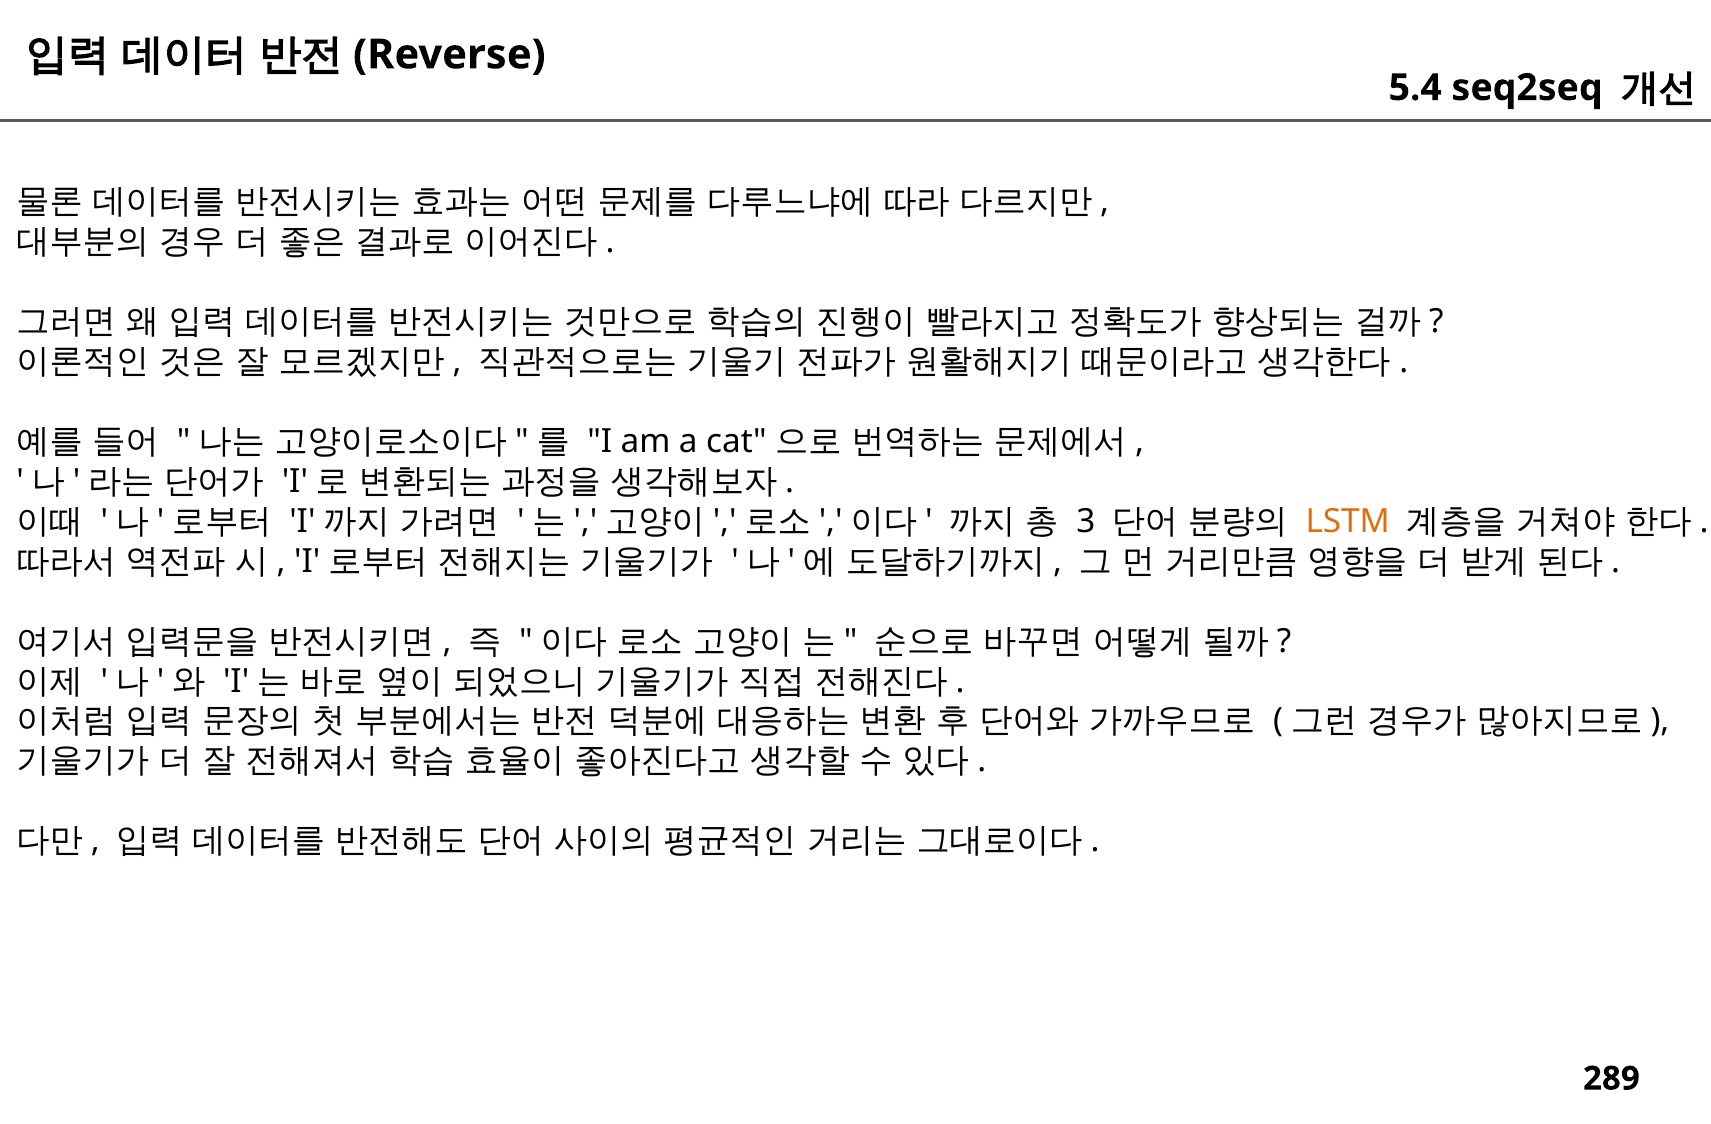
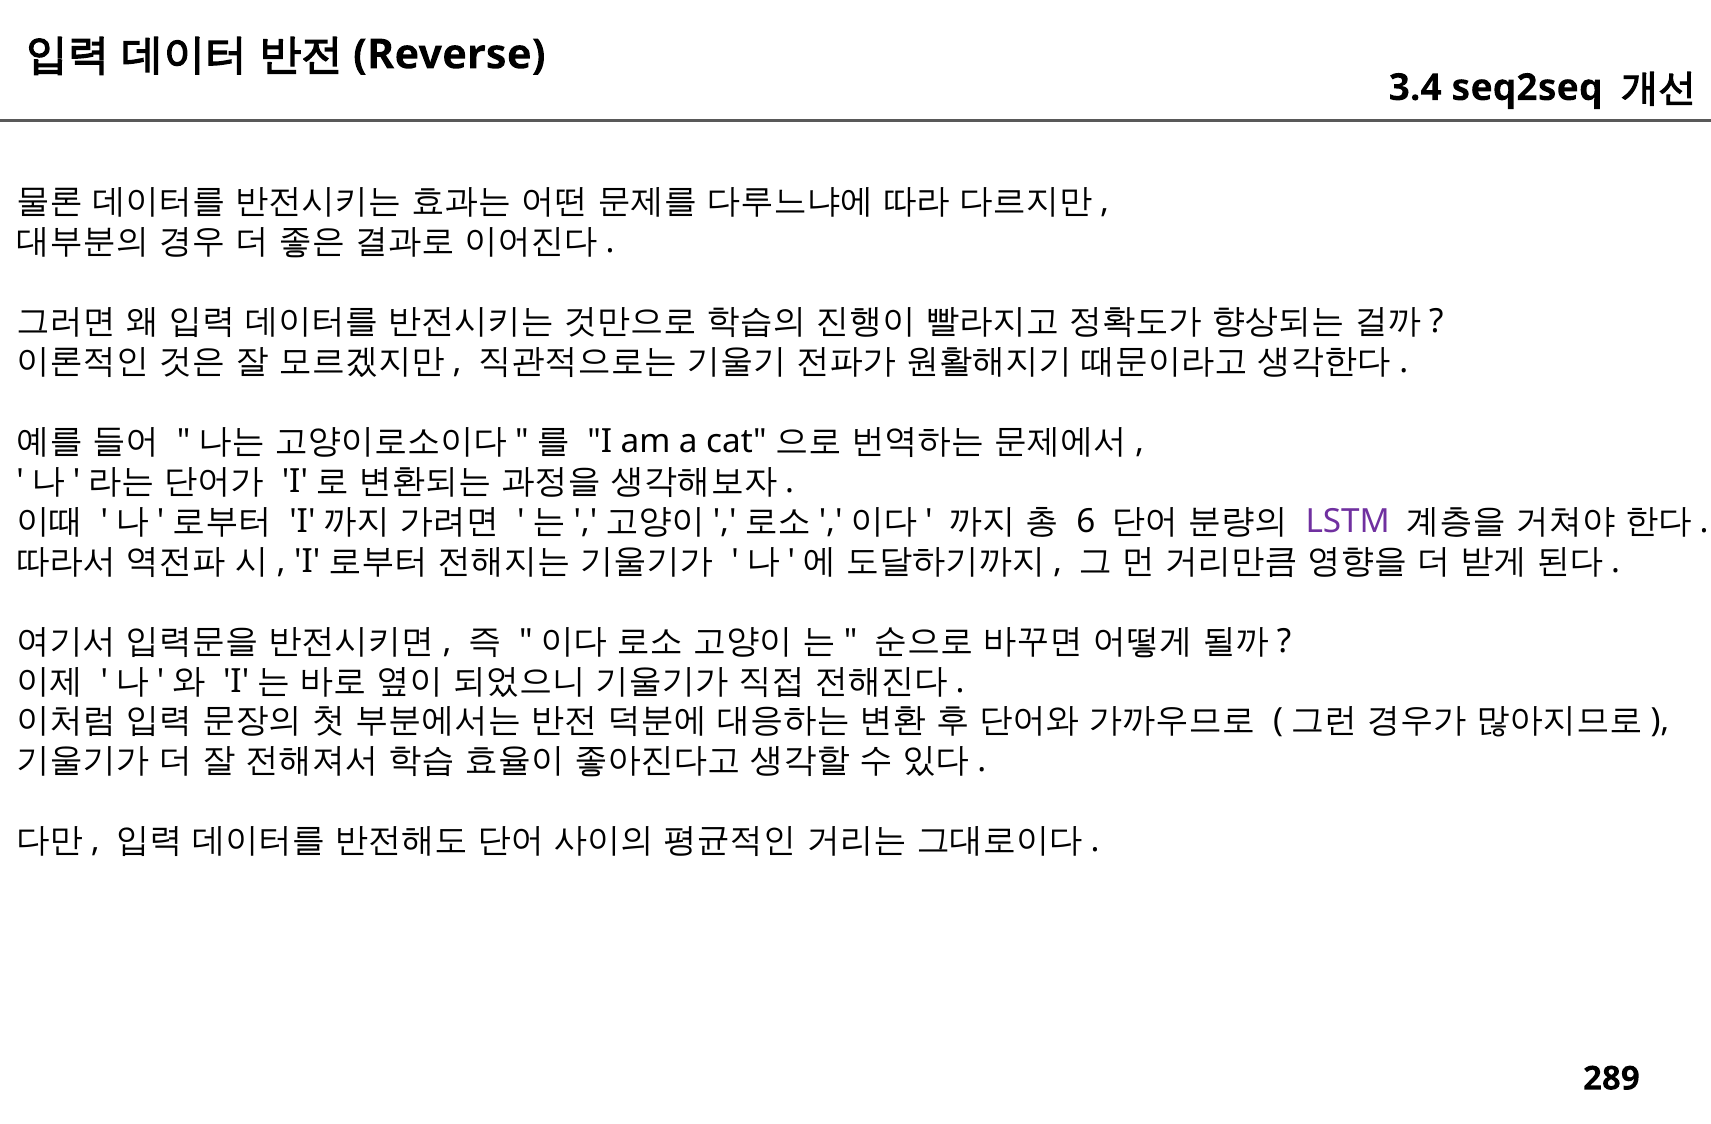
5.4: 5.4 -> 3.4 (1415, 88)
3: 3 -> 6 (1086, 521)
LSTM colour: orange -> purple (1348, 521)
